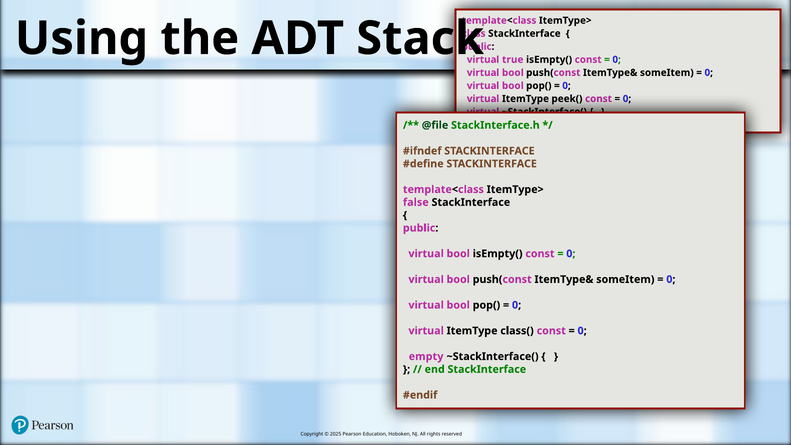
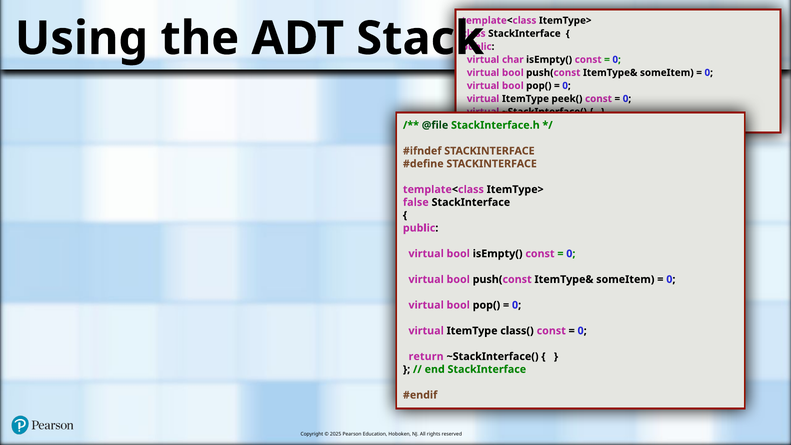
true: true -> char (513, 60)
empty: empty -> return (426, 356)
